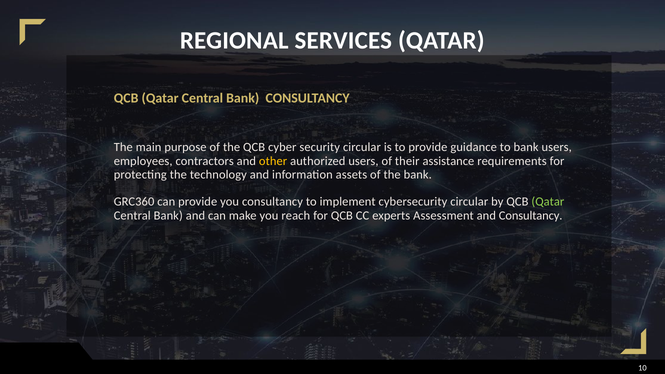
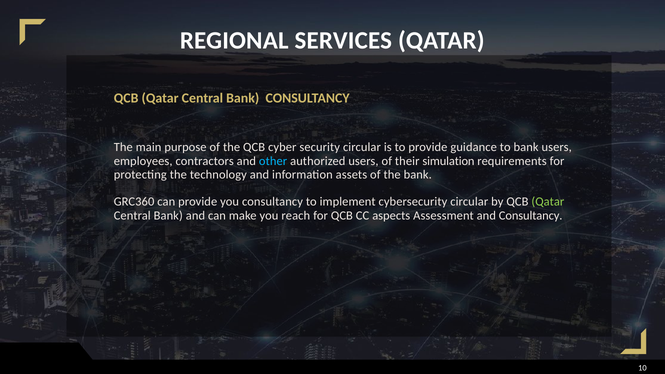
other colour: yellow -> light blue (273, 161)
assistance: assistance -> simulation (448, 161)
experts: experts -> aspects (391, 216)
